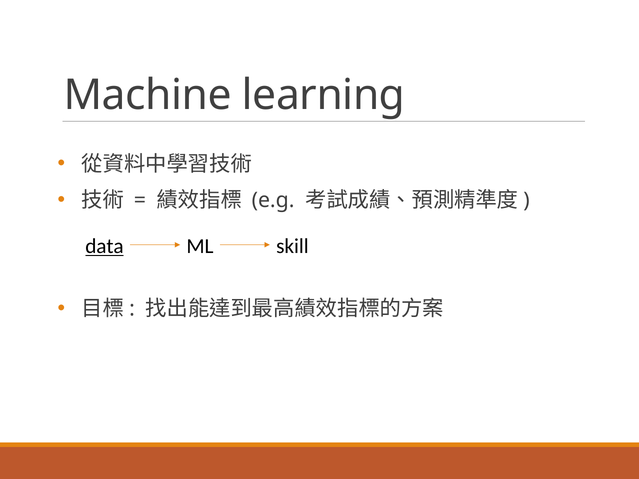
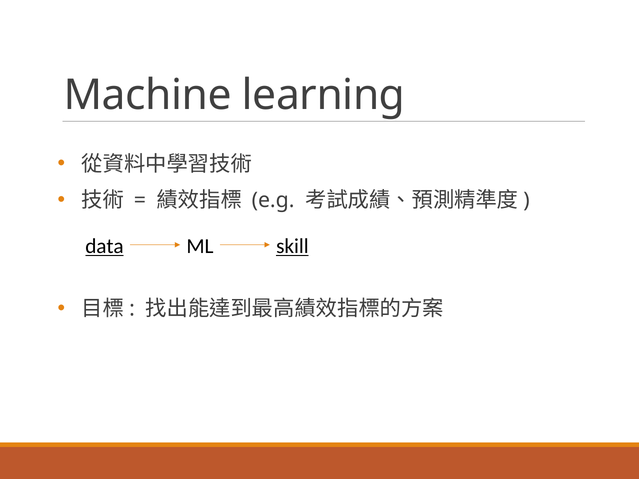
skill underline: none -> present (292, 246)
